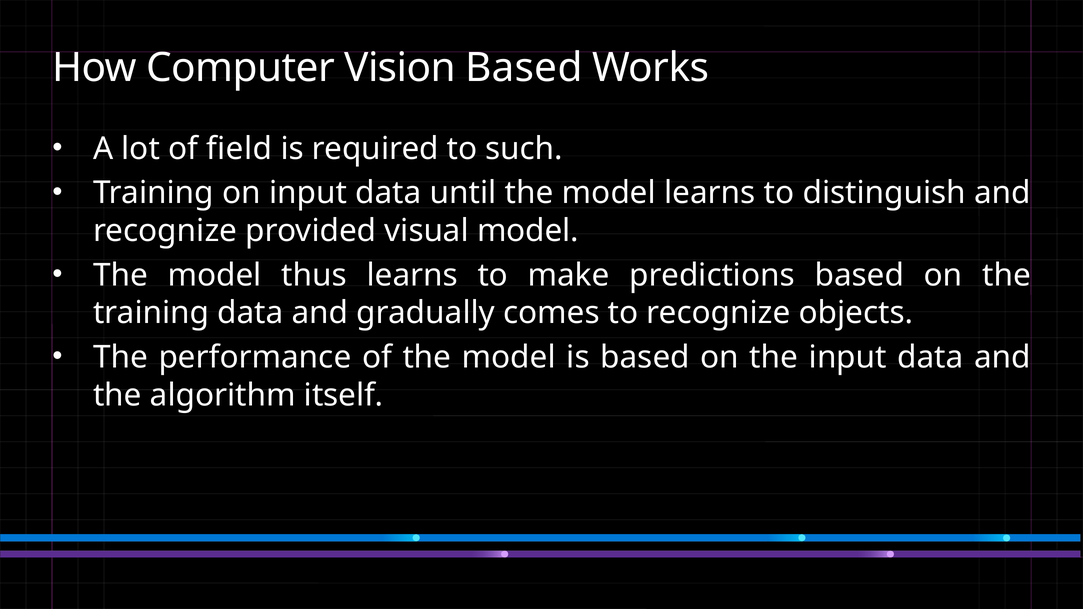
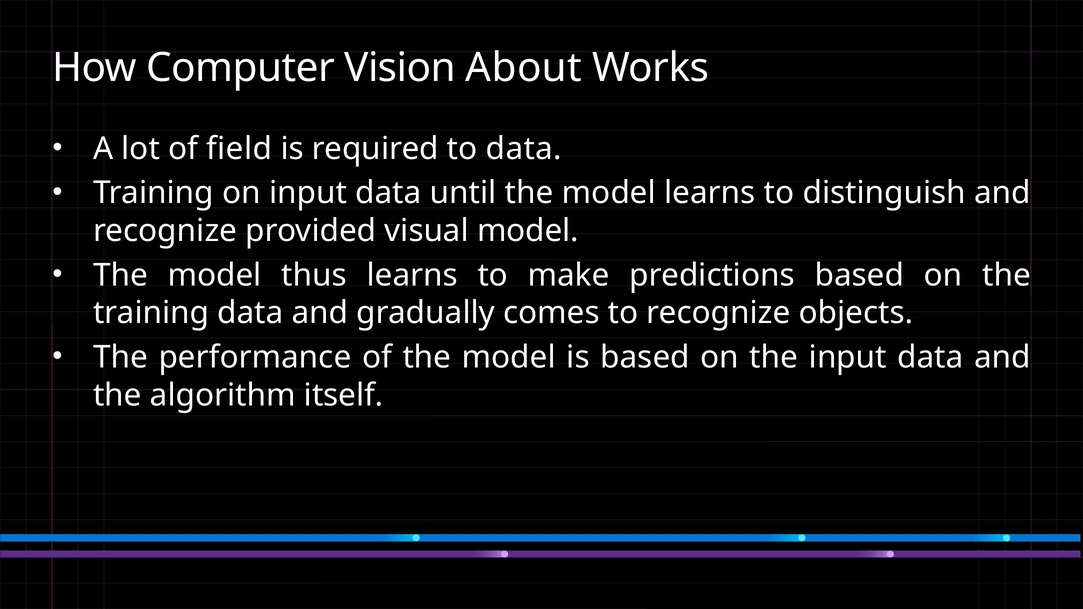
Vision Based: Based -> About (524, 68)
to such: such -> data (524, 149)
